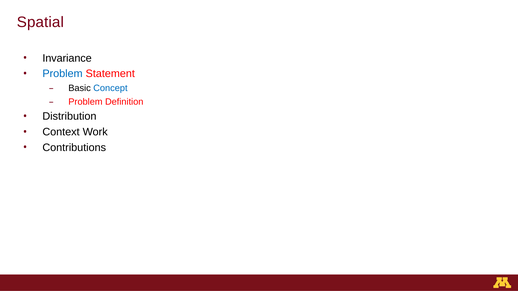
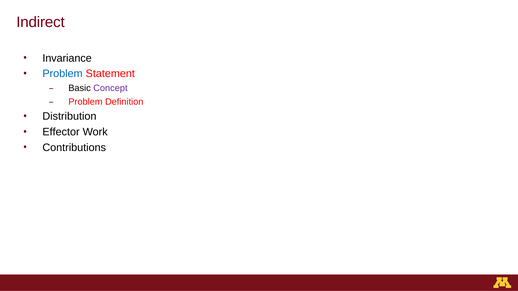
Spatial: Spatial -> Indirect (40, 22)
Concept colour: blue -> purple (110, 88)
Context: Context -> Effector (61, 132)
